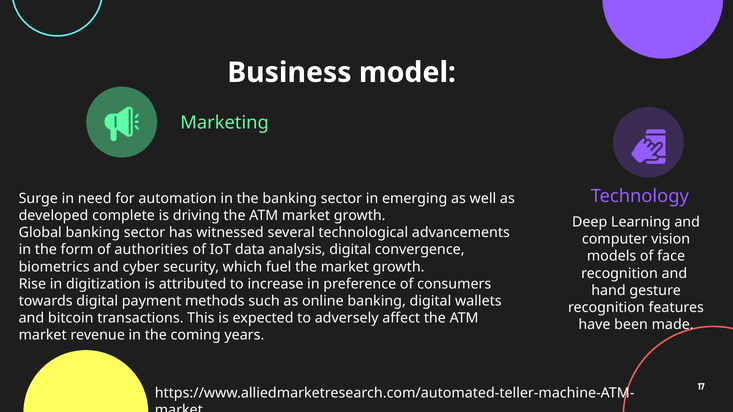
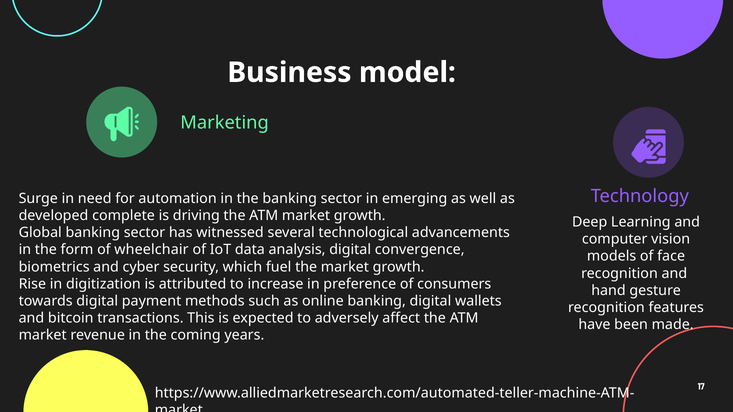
authorities: authorities -> wheelchair (151, 250)
